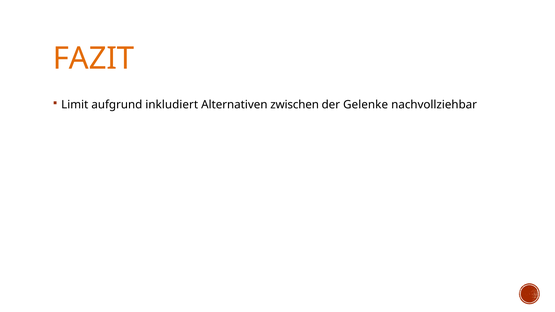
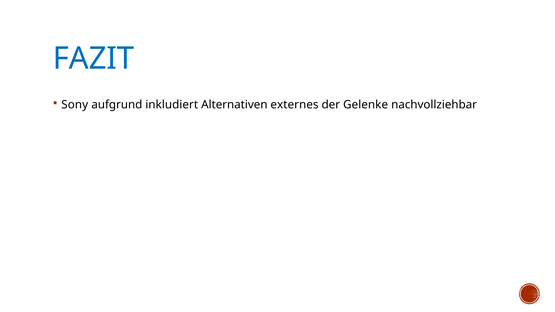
FAZIT colour: orange -> blue (94, 58)
Limit: Limit -> Sony (75, 105)
zwischen: zwischen -> externes (294, 105)
